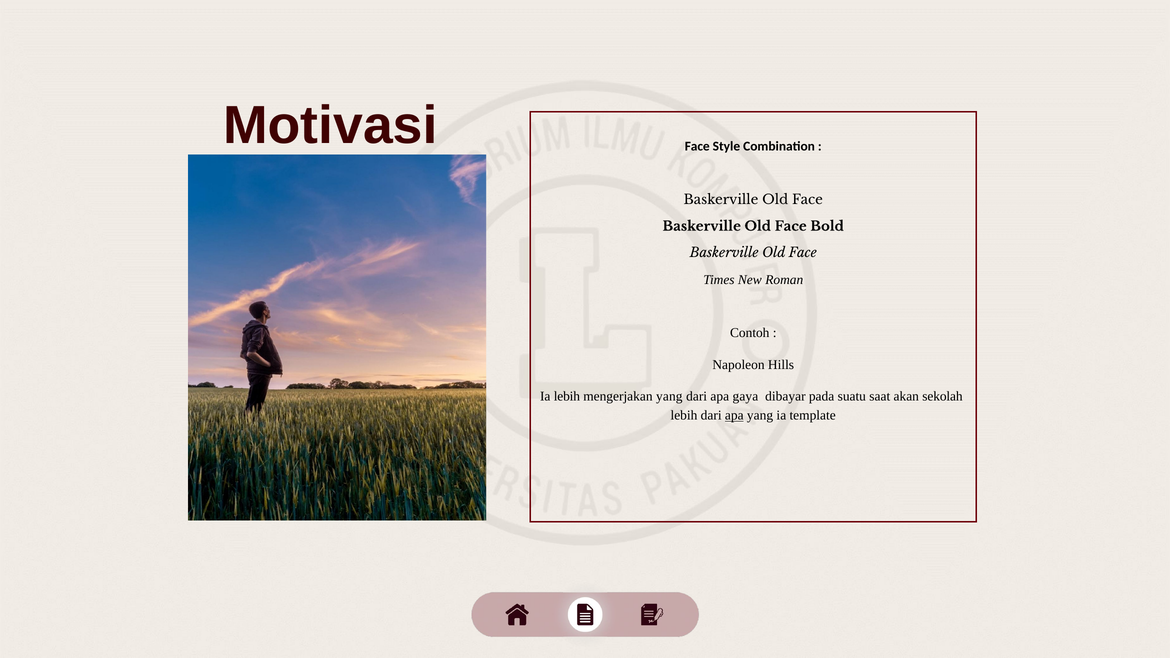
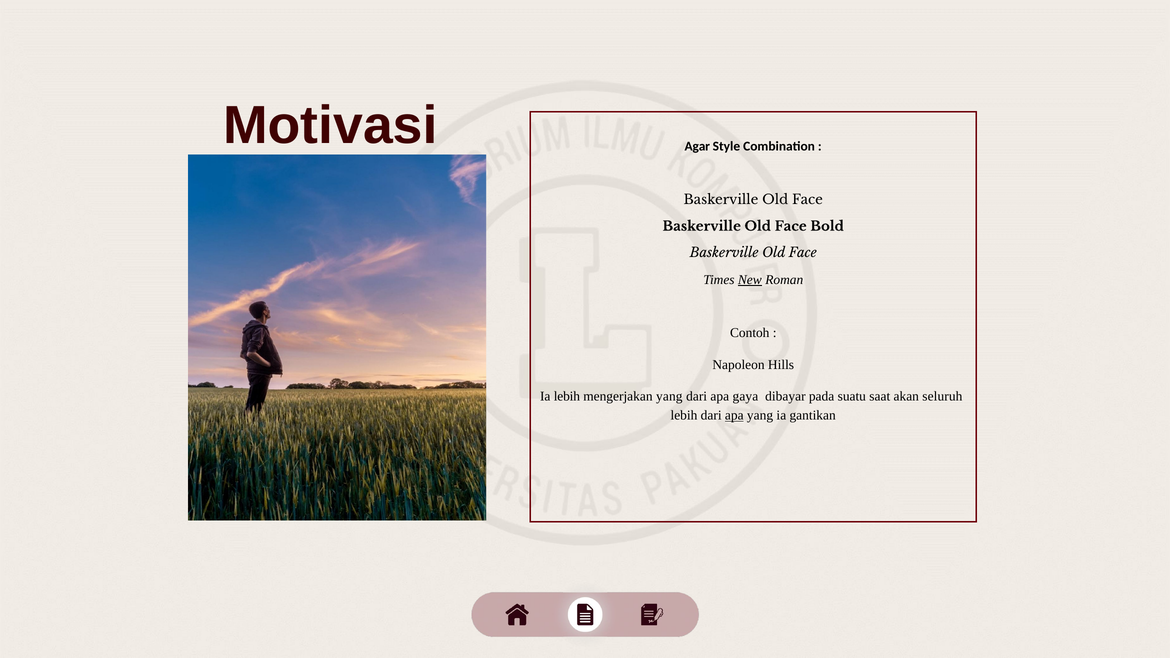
Motivasi Face: Face -> Agar (697, 146)
New underline: none -> present (750, 280)
sekolah: sekolah -> seluruh (942, 396)
template: template -> gantikan (813, 416)
